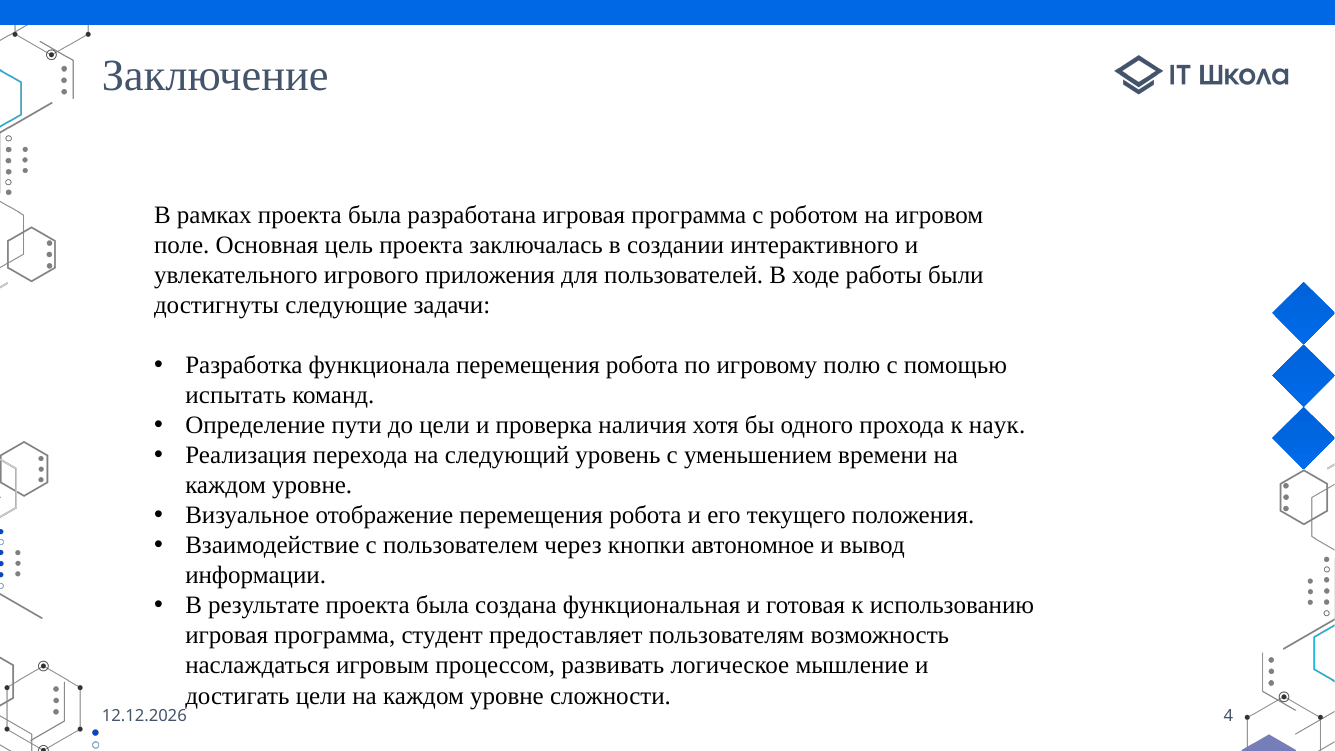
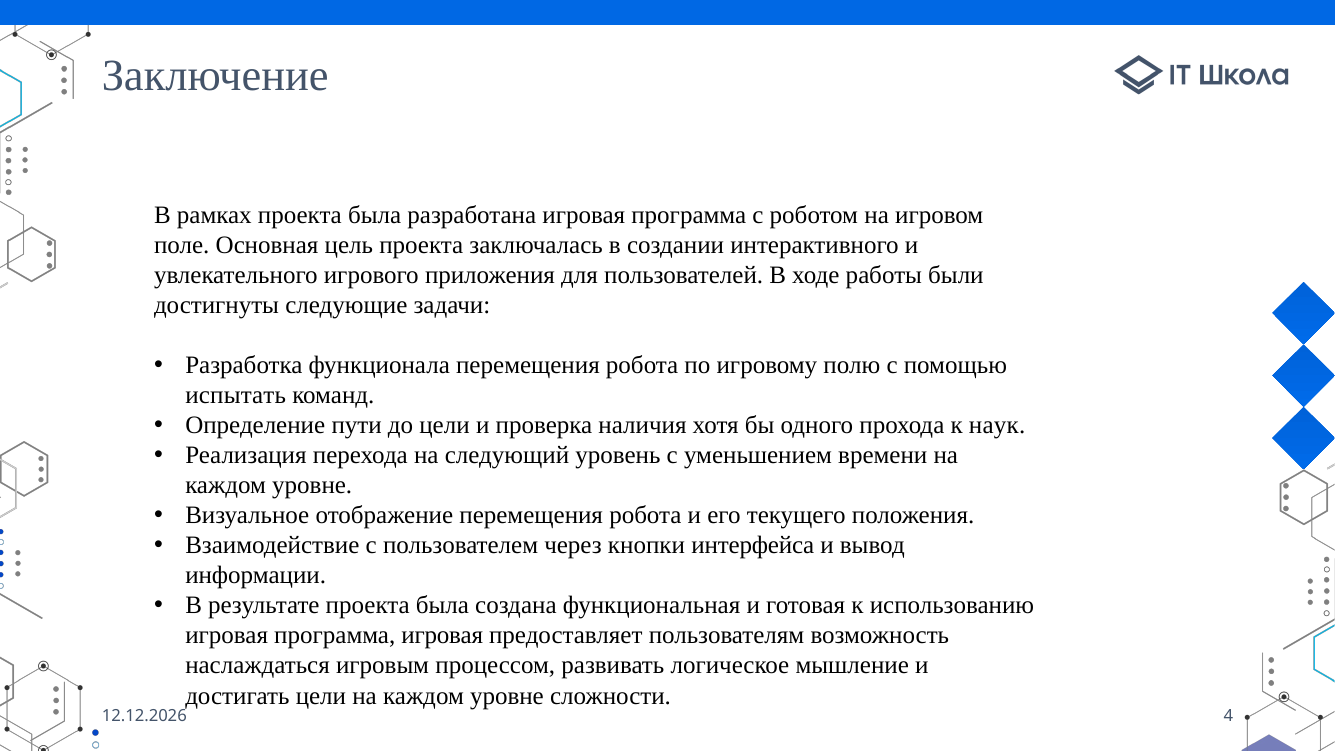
автономное: автономное -> интерфейса (753, 545)
программа студент: студент -> игровая (442, 636)
